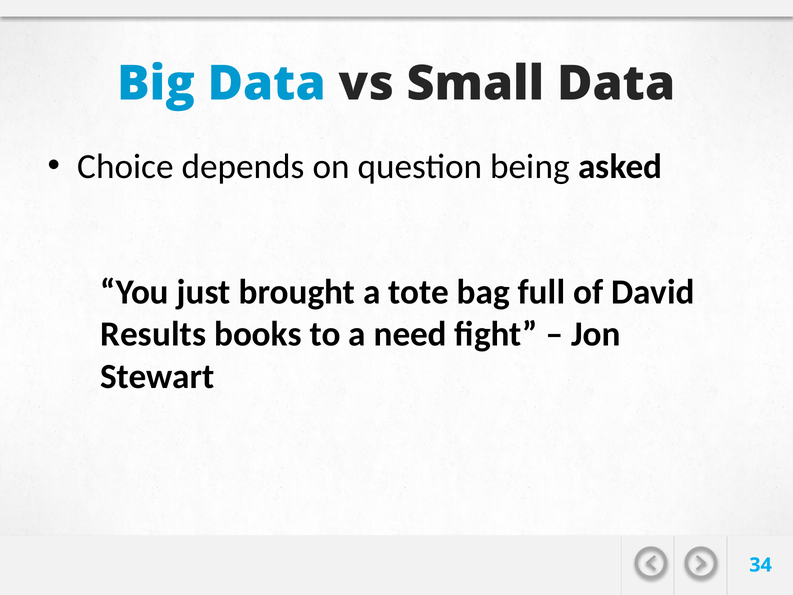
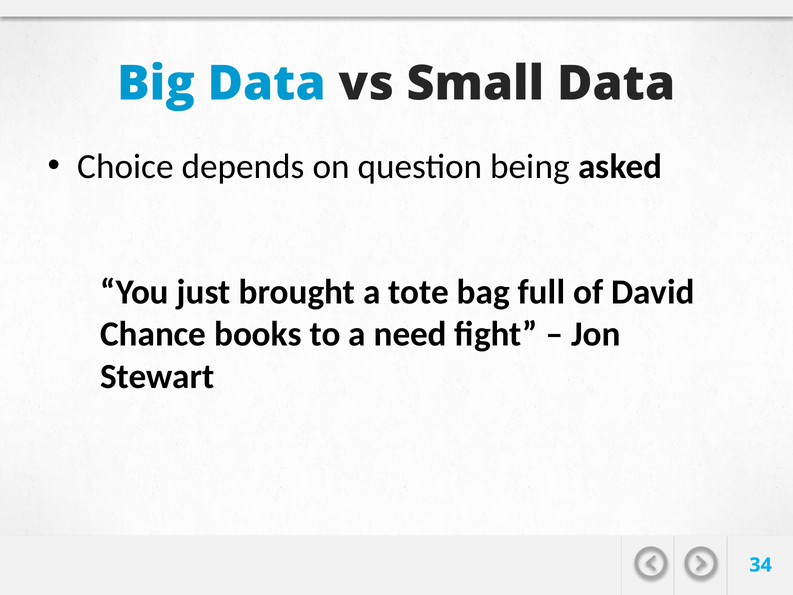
Results: Results -> Chance (153, 334)
